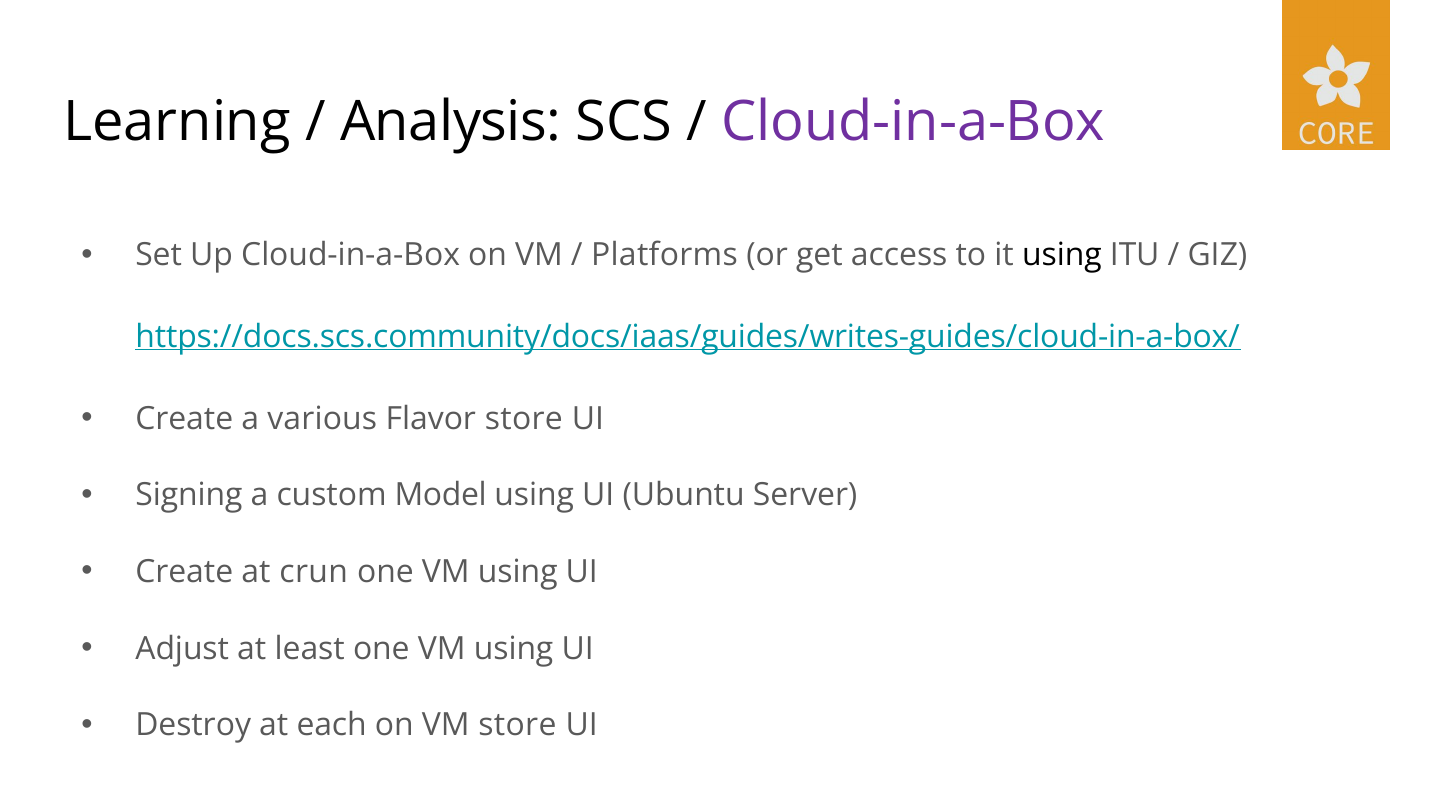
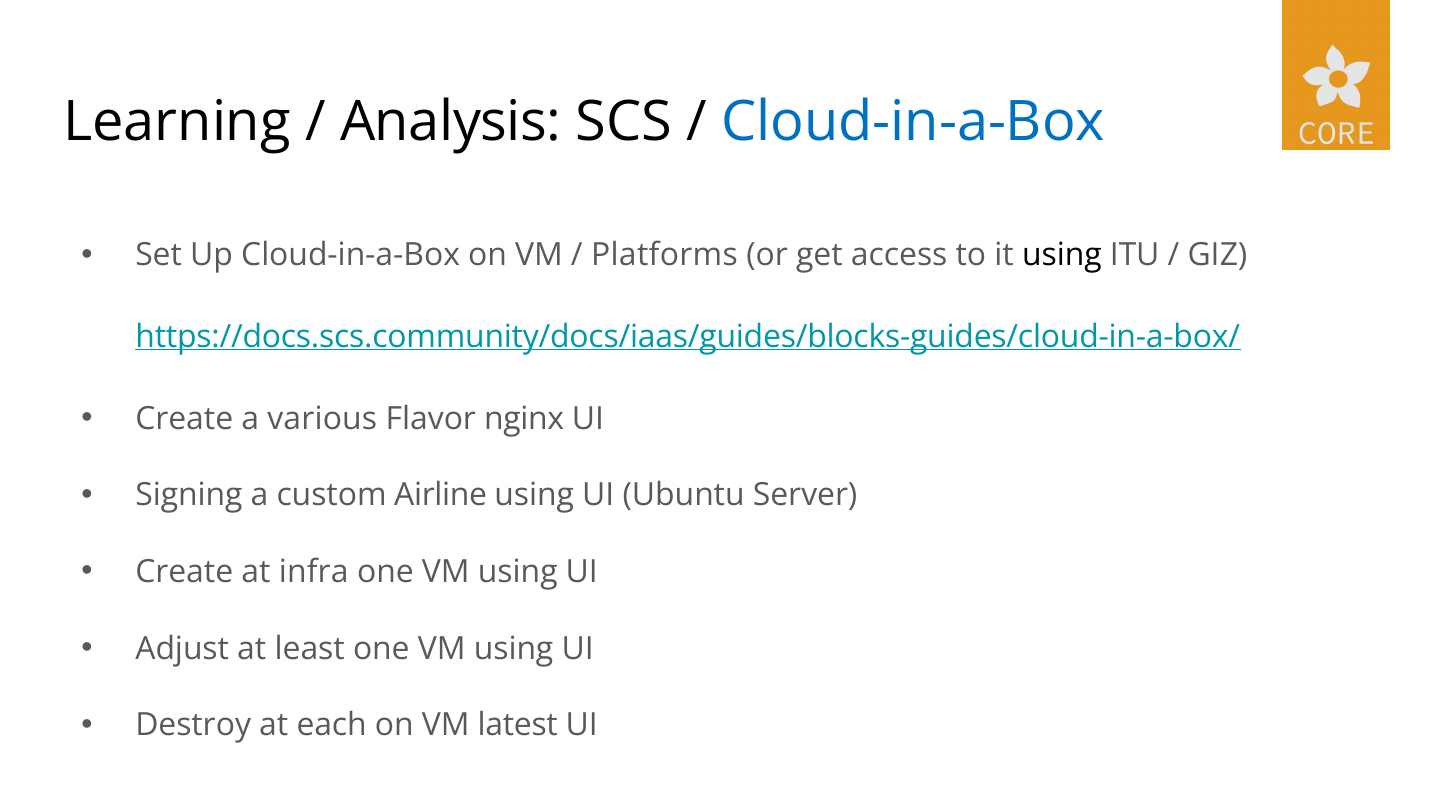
Cloud-in-a-Box colour: purple -> blue (913, 122)
https://docs.scs.community/docs/iaas/guides/writes-guides/cloud-in-a-box/: https://docs.scs.community/docs/iaas/guides/writes-guides/cloud-in-a-box/ -> https://docs.scs.community/docs/iaas/guides/blocks-guides/cloud-in-a-box/ (688, 337)
Flavor store: store -> nginx (524, 419)
Model: Model -> Airline (441, 496)
crun: crun -> infra (314, 572)
VM store: store -> latest (518, 726)
